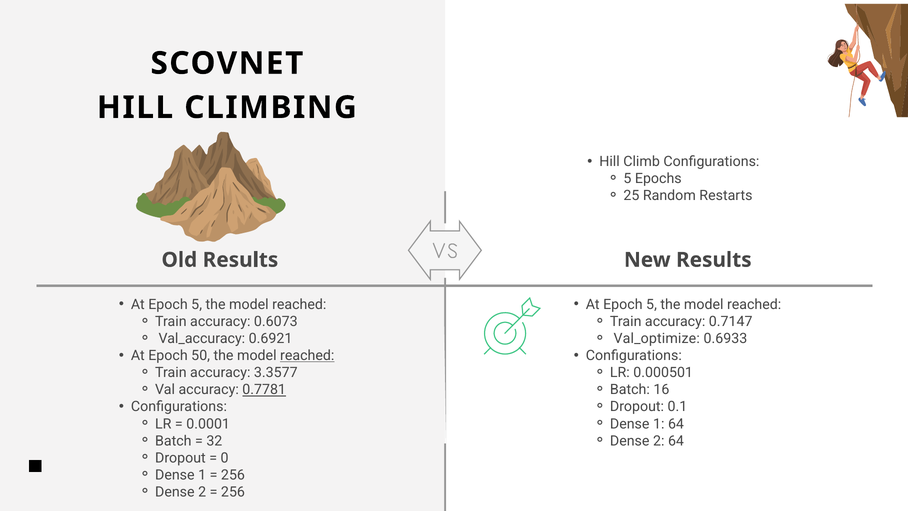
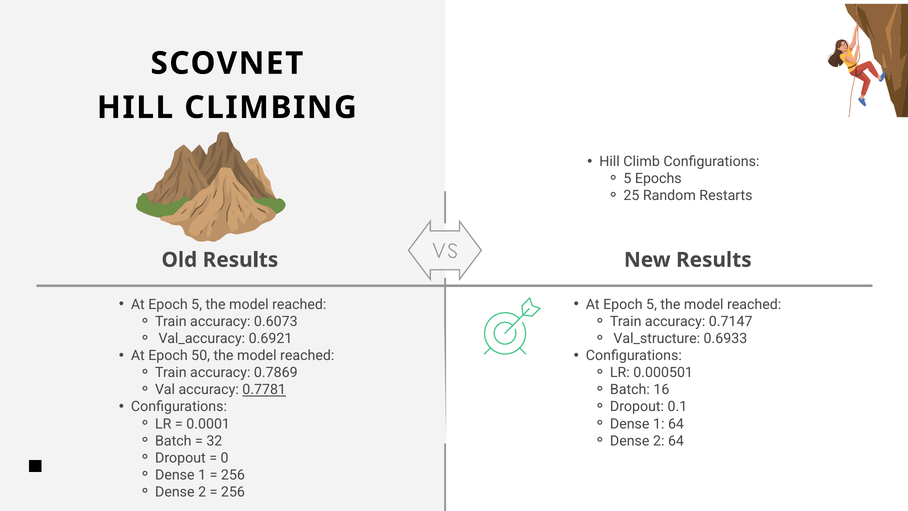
Val_optimize: Val_optimize -> Val_structure (657, 338)
reached underline: present -> none (307, 355)
3.3577: 3.3577 -> 0.7869 (276, 373)
